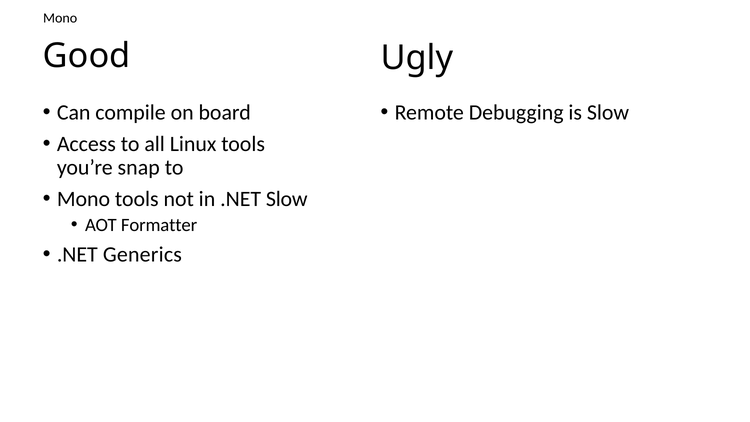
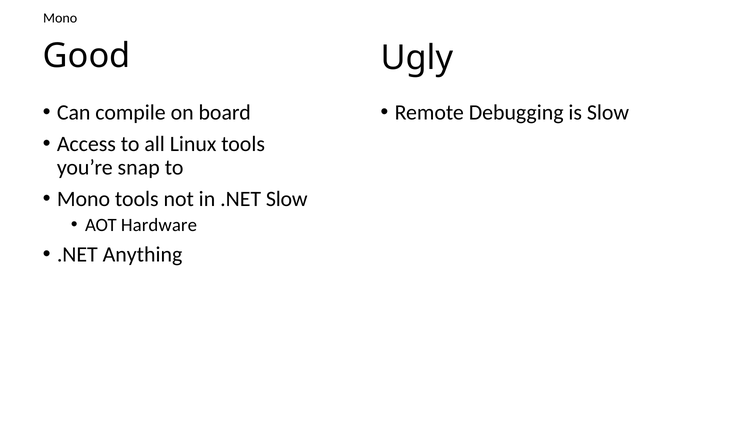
Formatter: Formatter -> Hardware (159, 225)
Generics: Generics -> Anything (143, 254)
